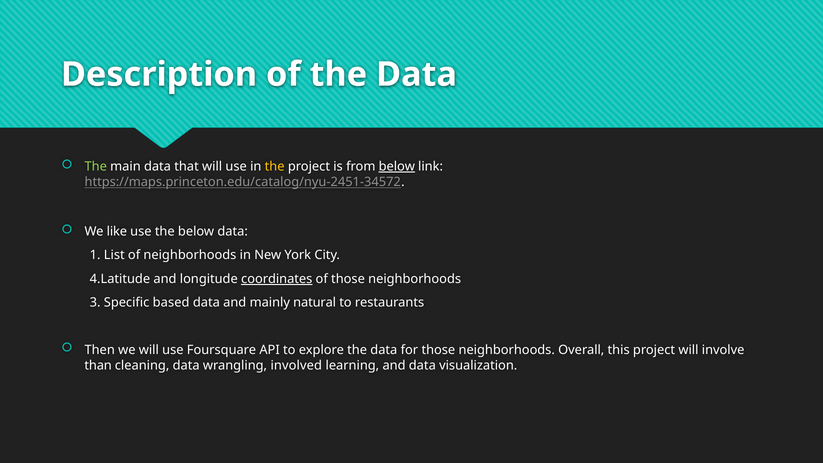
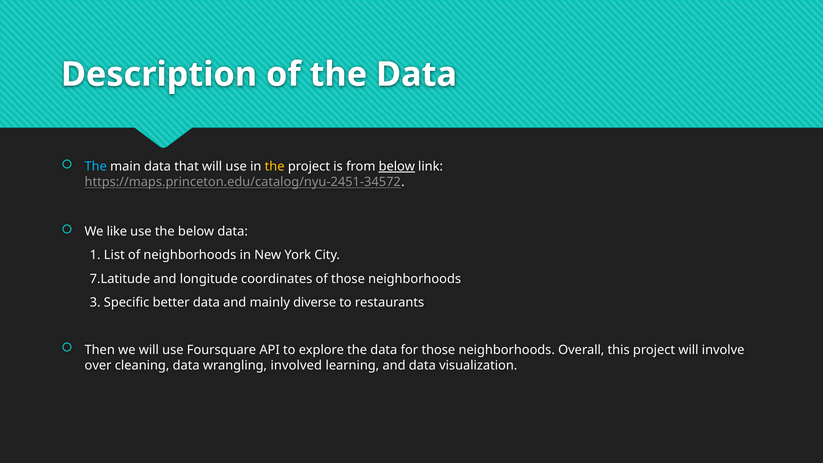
The colour: light green -> light blue (96, 167)
4.Latitude: 4.Latitude -> 7.Latitude (120, 279)
coordinates underline: present -> none (277, 279)
based: based -> better (171, 302)
natural: natural -> diverse (315, 302)
than: than -> over (98, 365)
